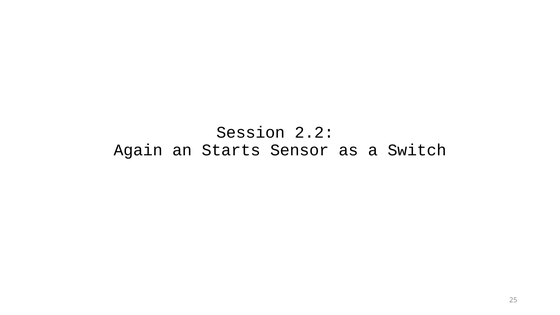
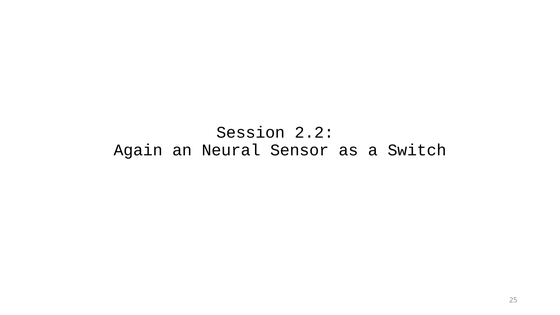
Starts: Starts -> Neural (231, 150)
